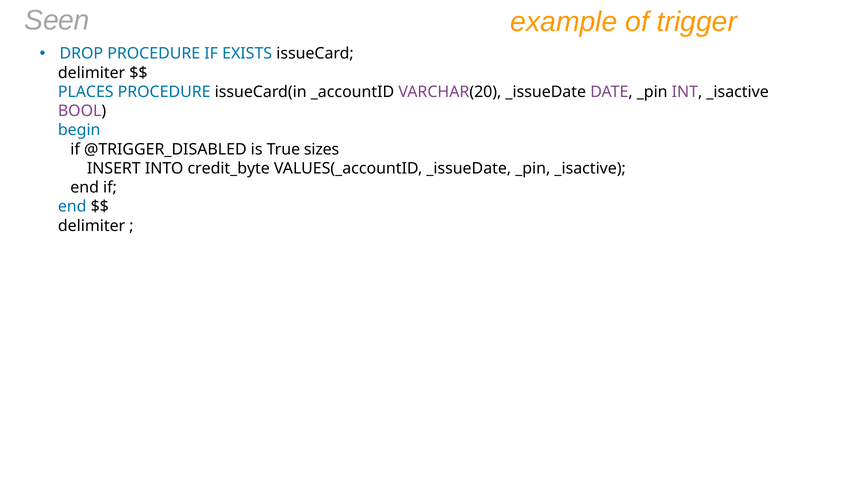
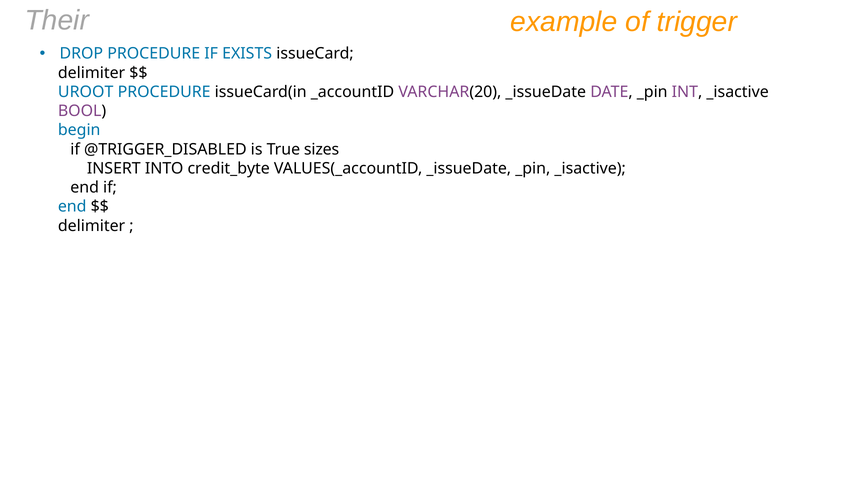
Seen: Seen -> Their (57, 20)
PLACES: PLACES -> UROOT (86, 92)
